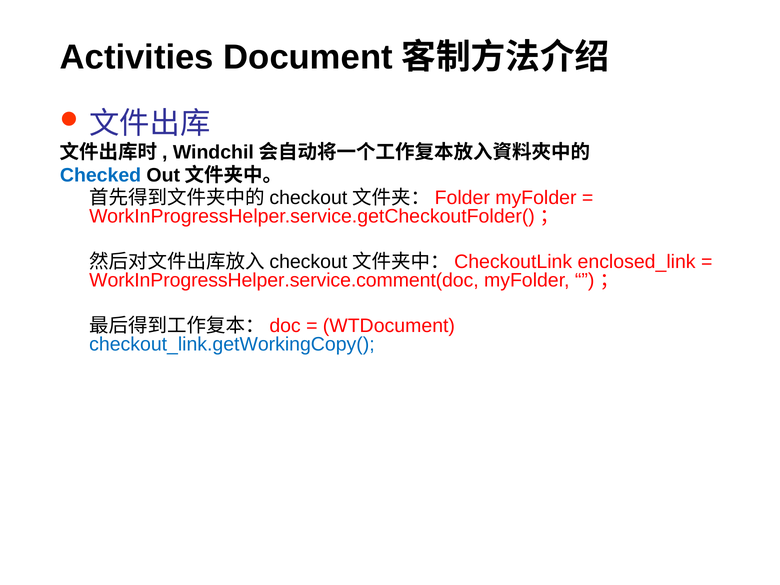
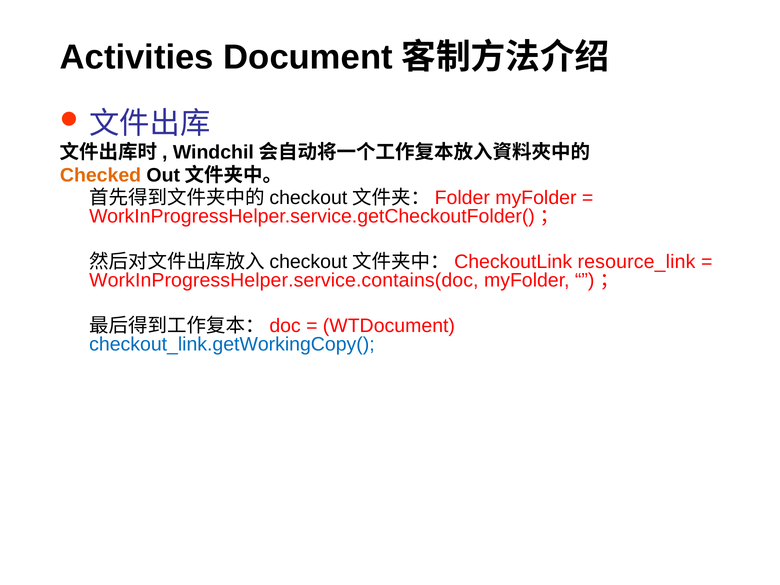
Checked colour: blue -> orange (101, 175)
enclosed_link: enclosed_link -> resource_link (637, 262)
WorkInProgressHelper.service.comment(doc: WorkInProgressHelper.service.comment(doc -> WorkInProgressHelper.service.contains(doc (284, 280)
